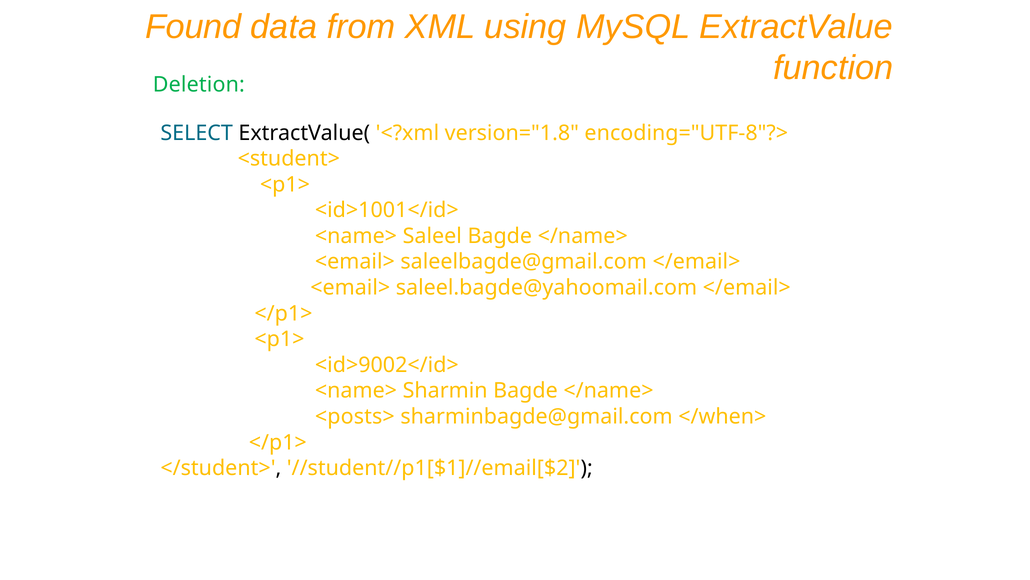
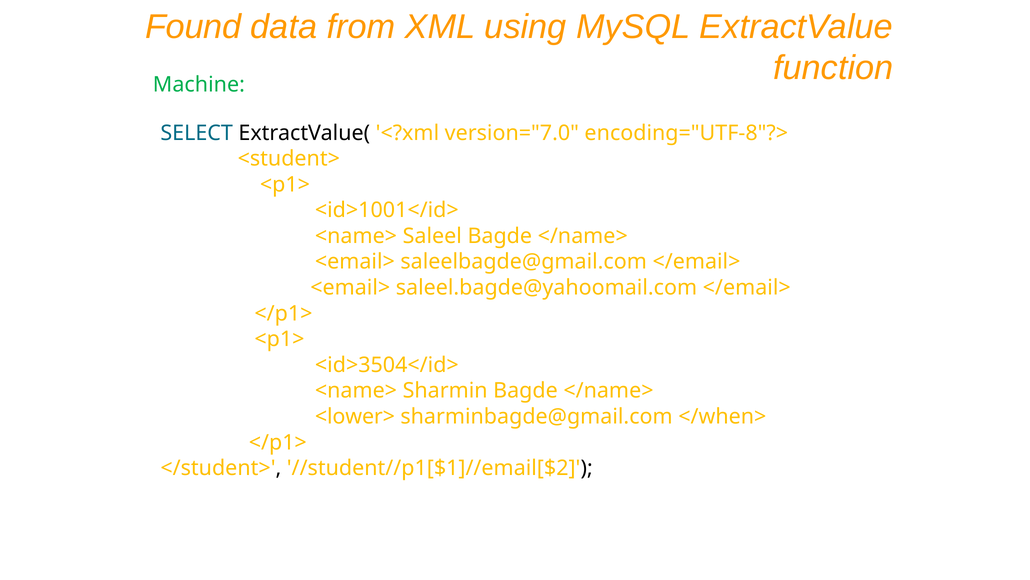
Deletion: Deletion -> Machine (199, 85)
version="1.8: version="1.8 -> version="7.0 (512, 133)
<id>9002</id>: <id>9002</id> -> <id>3504</id> (387, 365)
<posts>: <posts> -> <lower> (355, 416)
